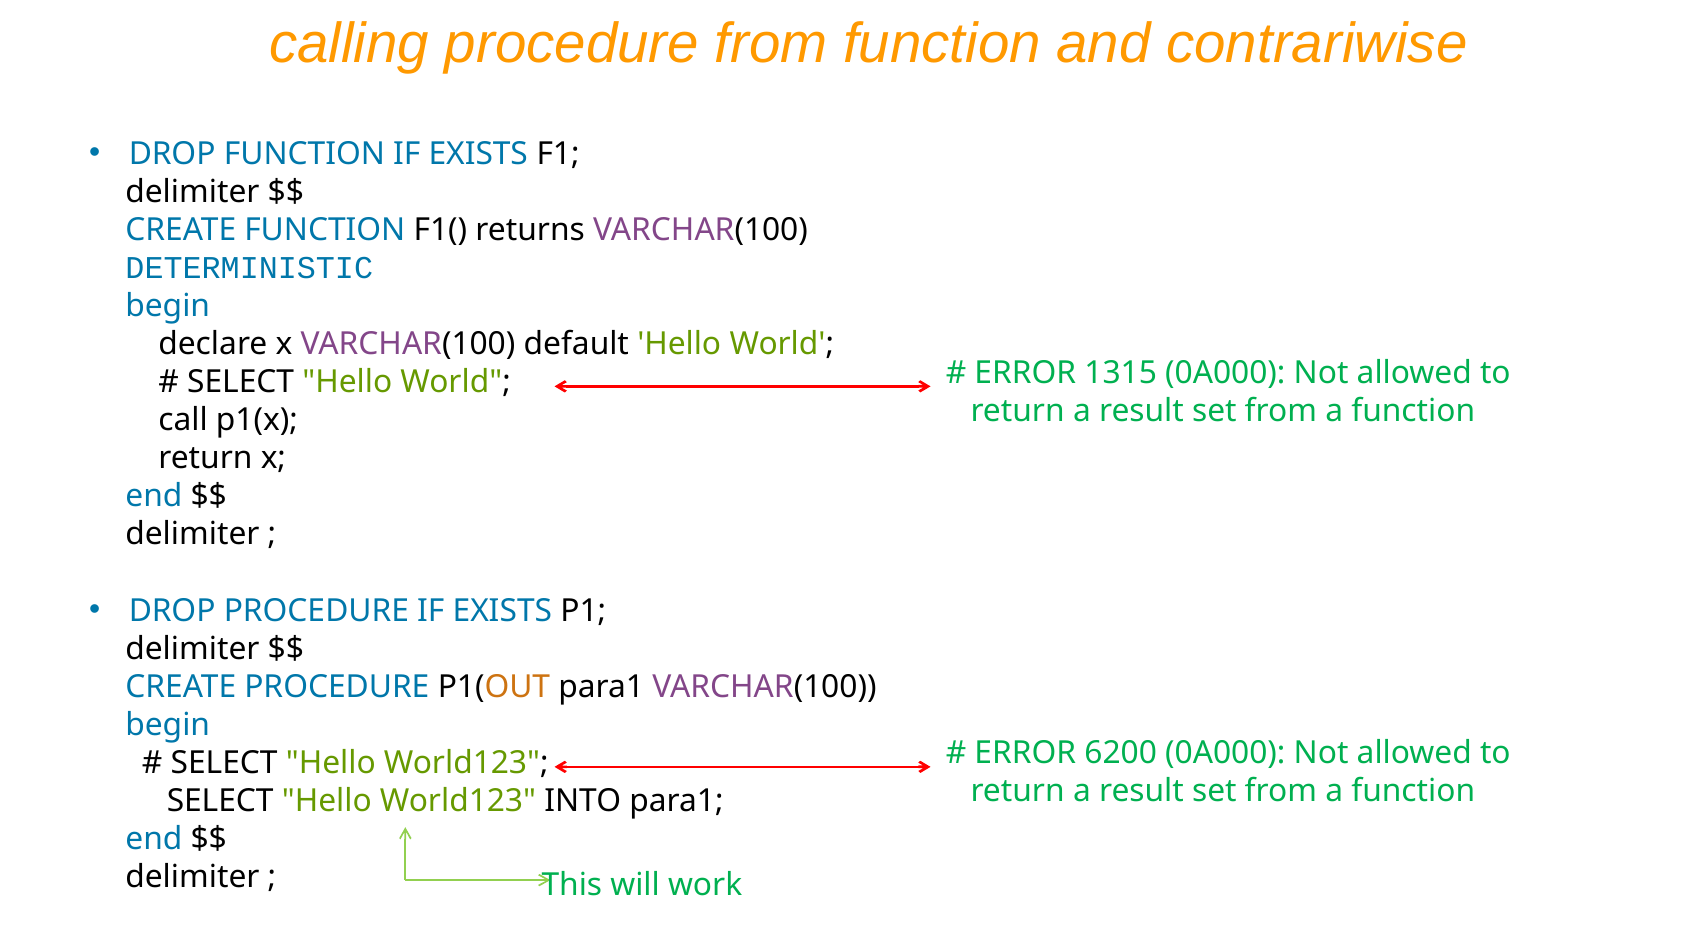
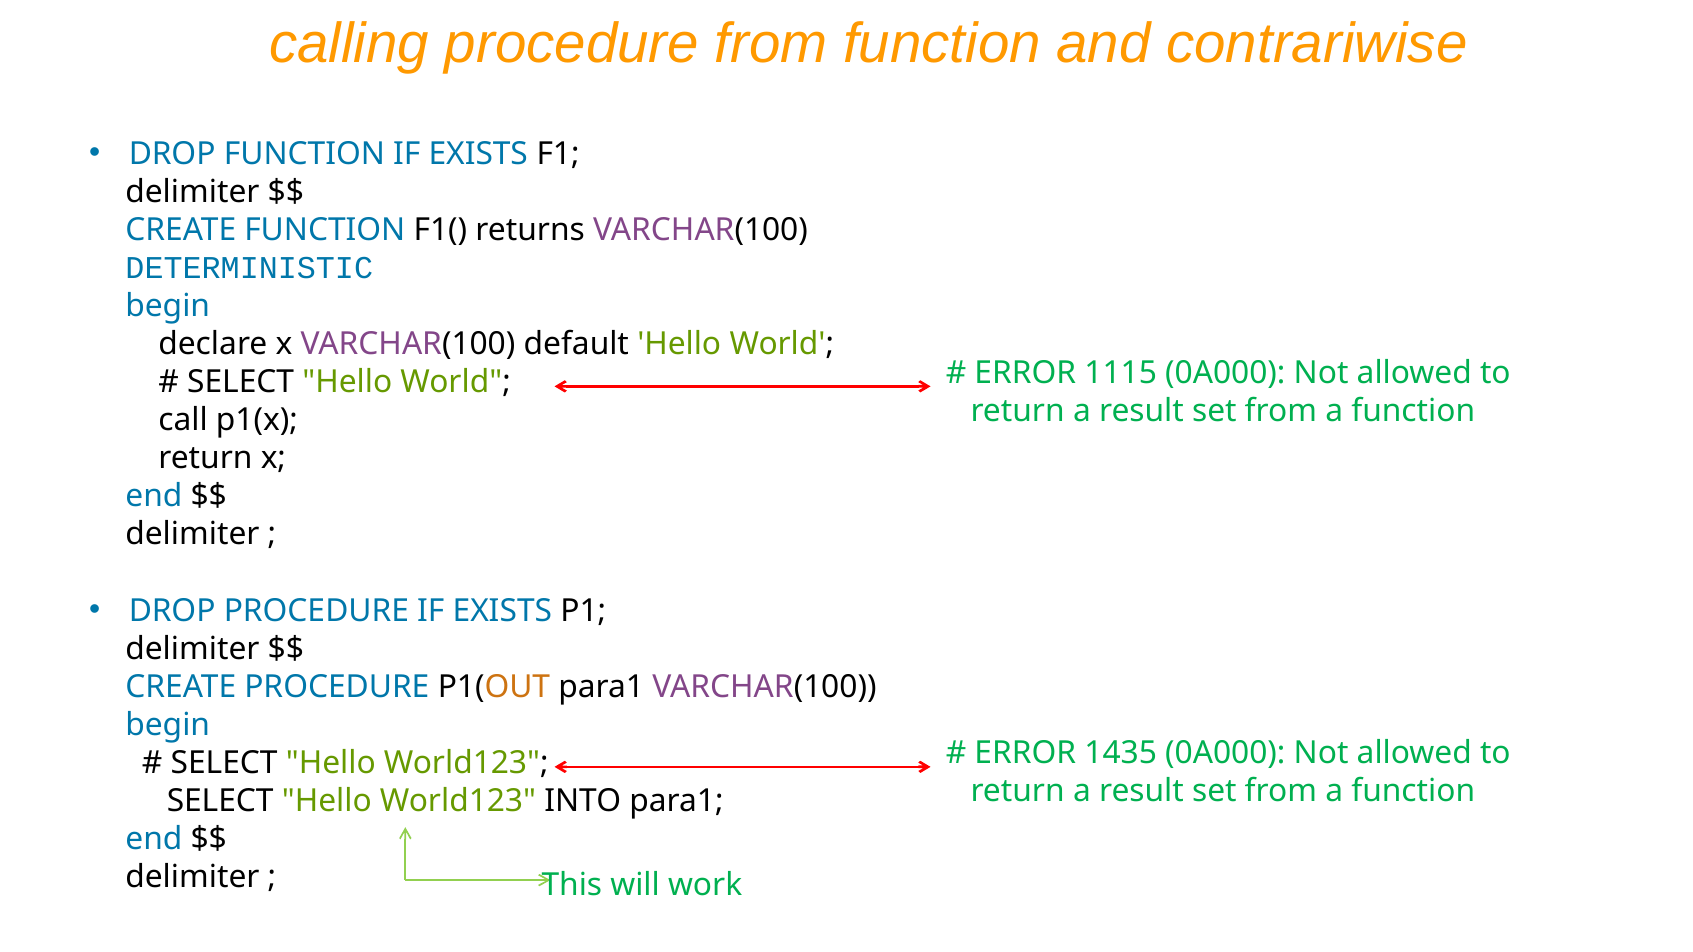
1315: 1315 -> 1115 (1121, 373)
6200: 6200 -> 1435 (1121, 754)
